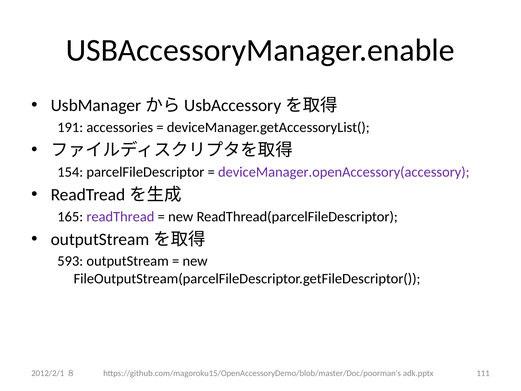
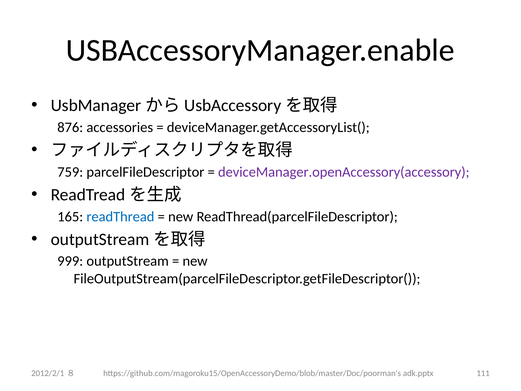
191: 191 -> 876 (70, 127)
154: 154 -> 759 (70, 172)
readThread colour: purple -> blue (120, 216)
593: 593 -> 999 (70, 261)
